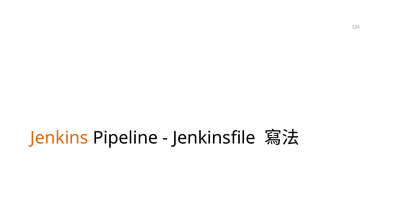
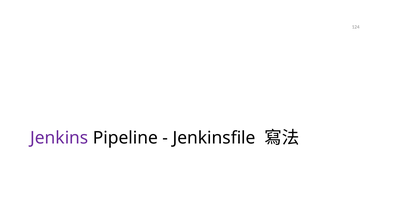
Jenkins colour: orange -> purple (59, 138)
